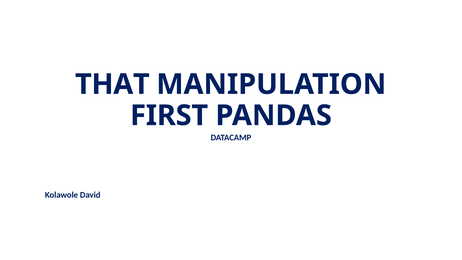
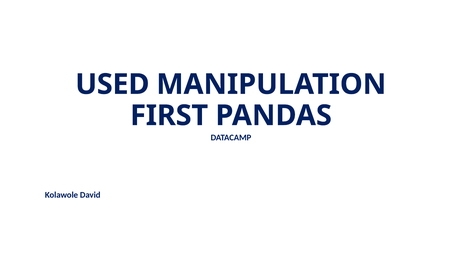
THAT: THAT -> USED (112, 84)
